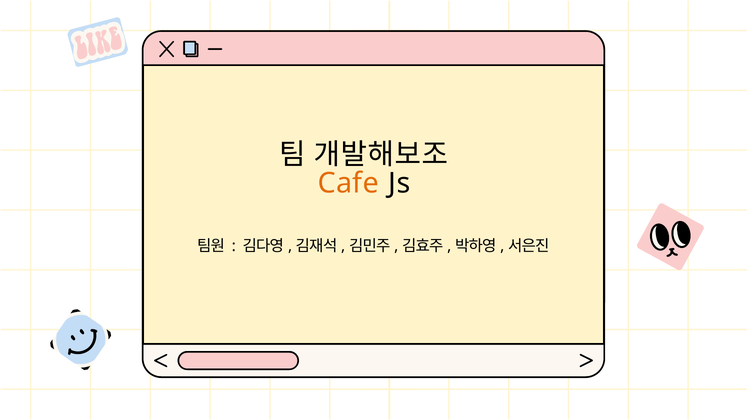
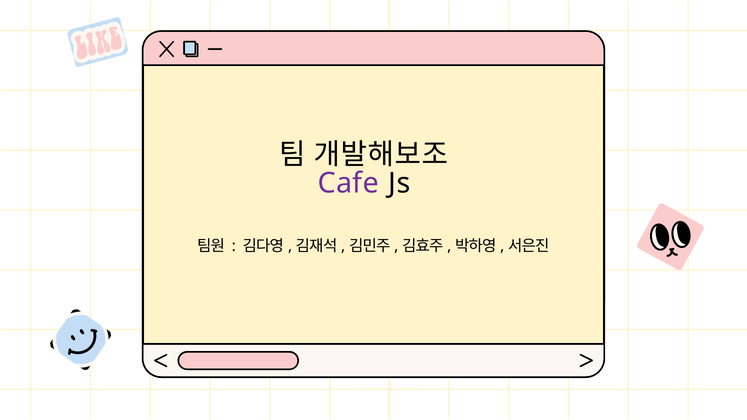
Cafe colour: orange -> purple (348, 183)
